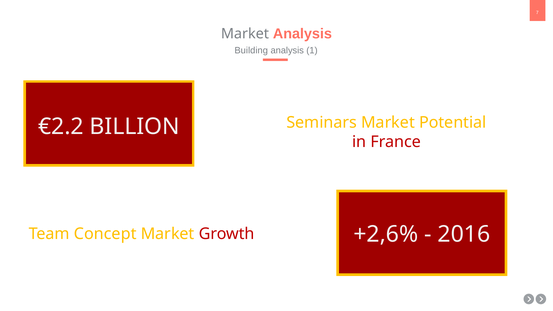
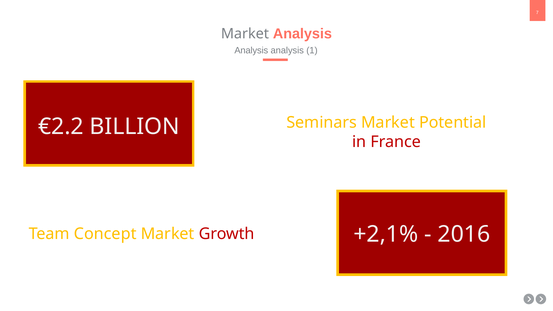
Building: Building -> Analysis (251, 50)
+2,6%: +2,6% -> +2,1% (386, 234)
